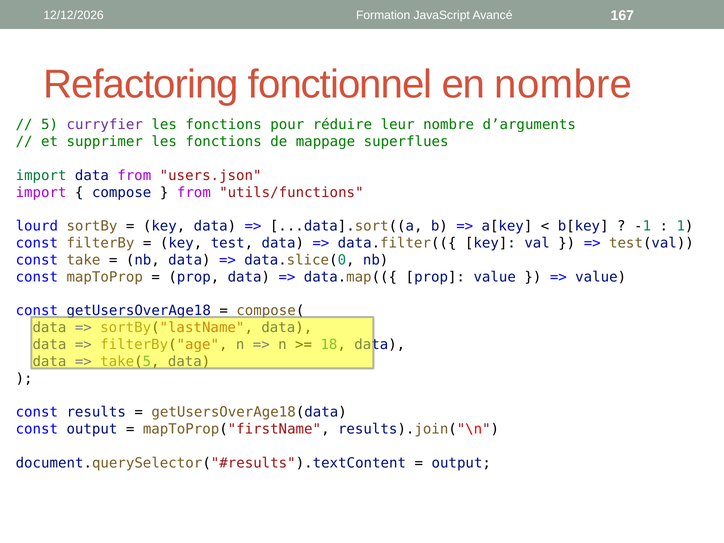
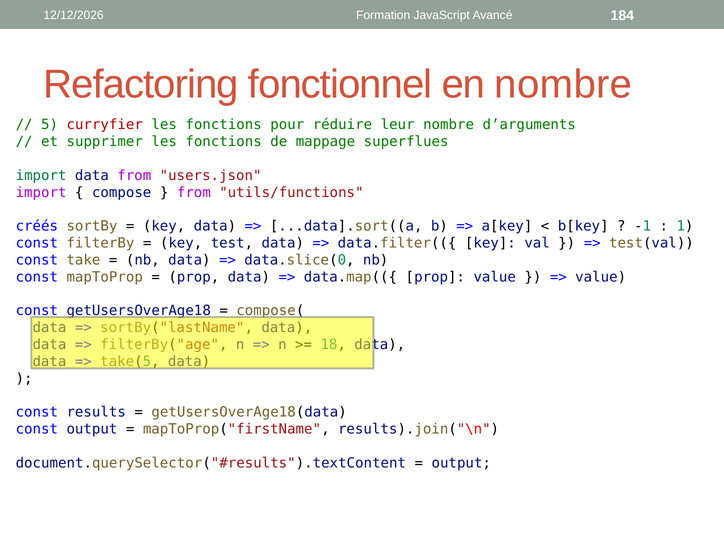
167: 167 -> 184 (622, 15)
curryfier colour: purple -> red (105, 125)
lourd: lourd -> créés (37, 226)
